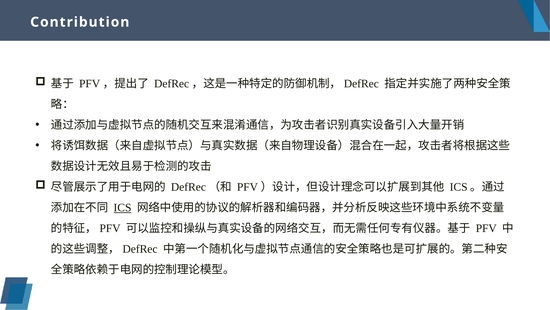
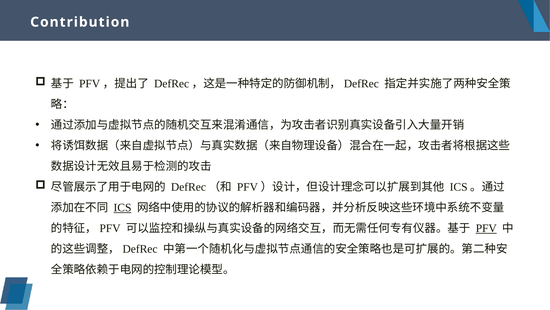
PFV underline: none -> present (486, 228)
